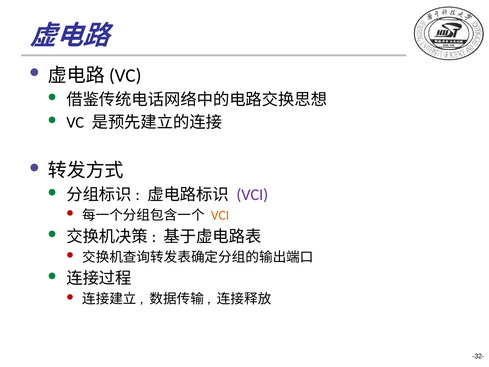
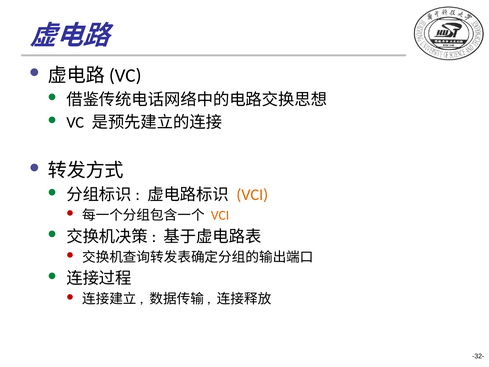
VCI colour: purple -> orange (252, 195)
